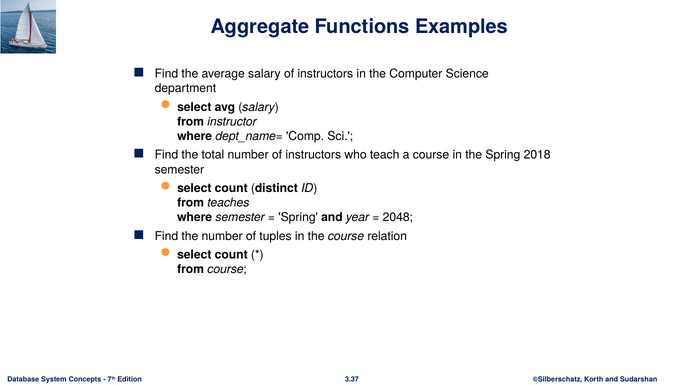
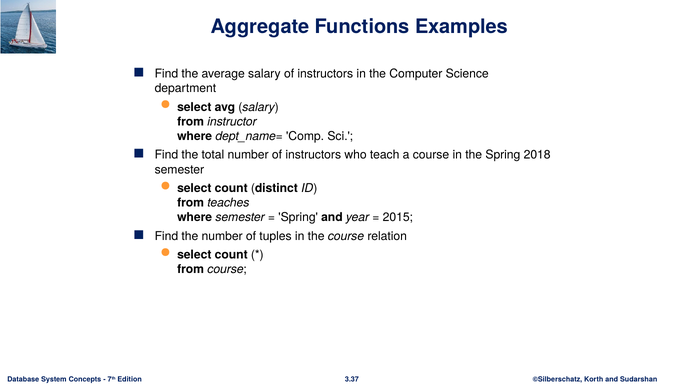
2048: 2048 -> 2015 (398, 217)
